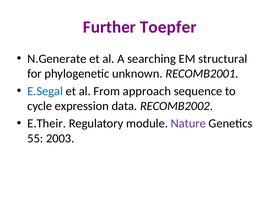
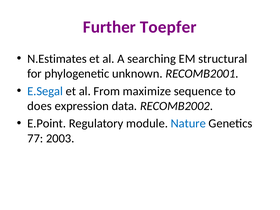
N.Generate: N.Generate -> N.Estimates (57, 59)
approach: approach -> maximize (147, 91)
cycle: cycle -> does (40, 106)
E.Their: E.Their -> E.Point (47, 123)
Nature colour: purple -> blue (188, 123)
55: 55 -> 77 (35, 138)
